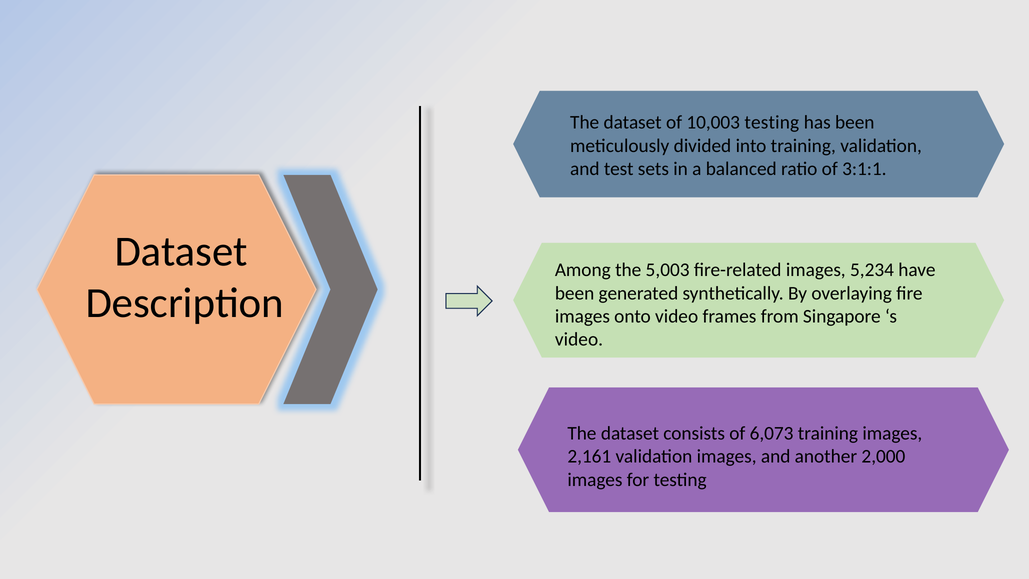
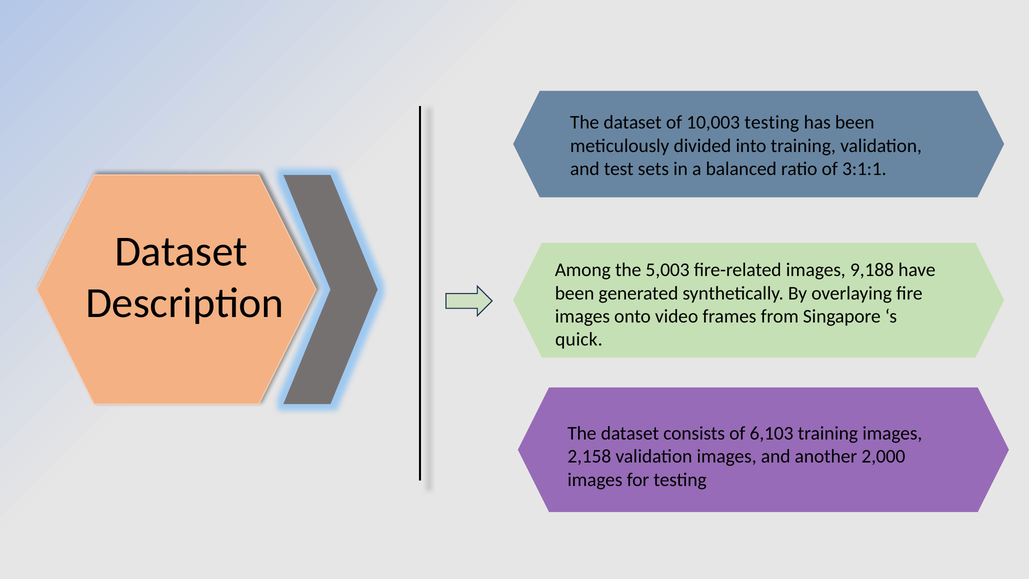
5,234: 5,234 -> 9,188 (872, 270)
video: video -> quick (579, 339)
6,073: 6,073 -> 6,103 (772, 433)
2,161: 2,161 -> 2,158 (589, 456)
